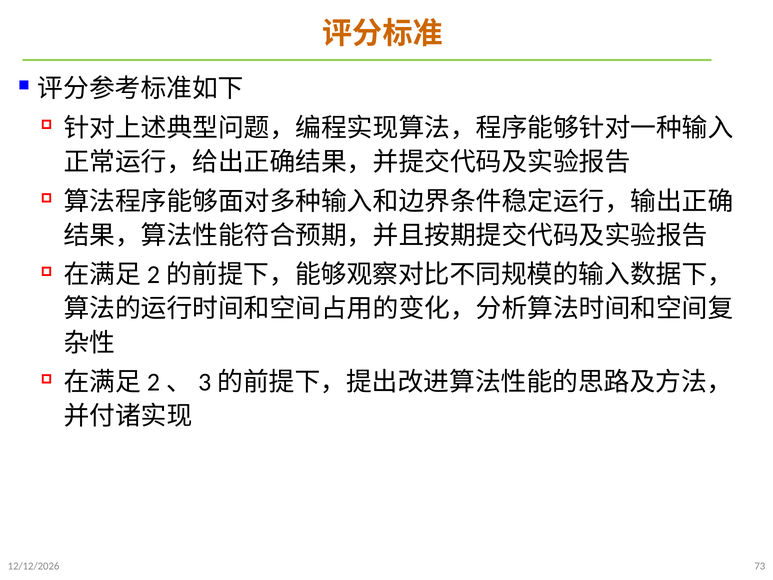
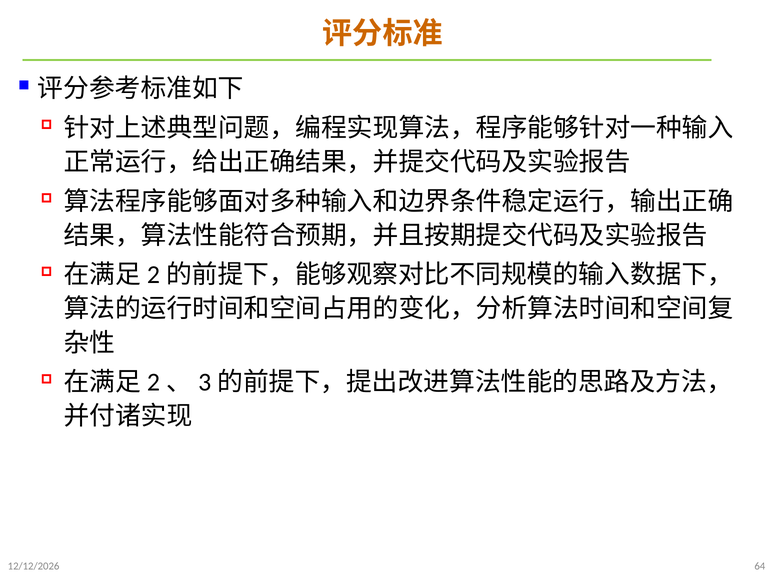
73: 73 -> 64 (760, 566)
